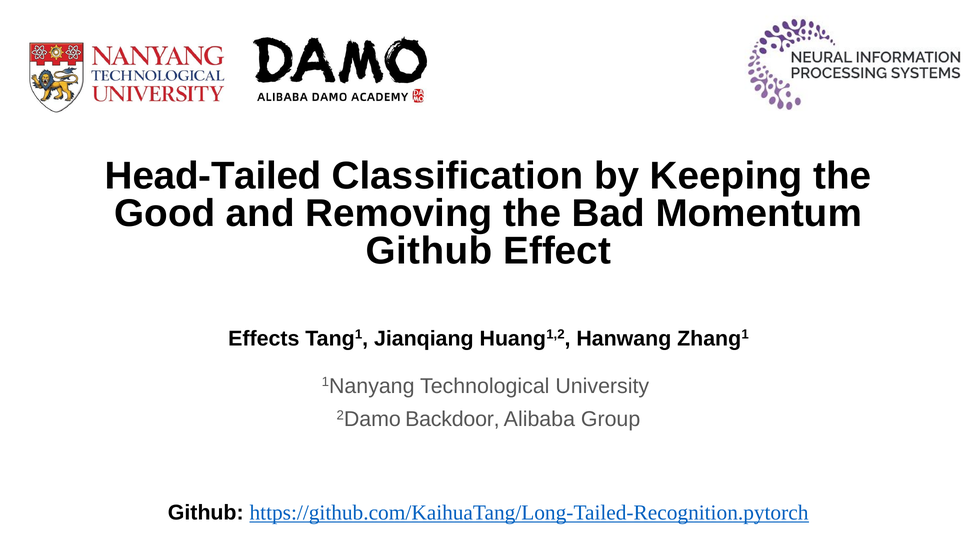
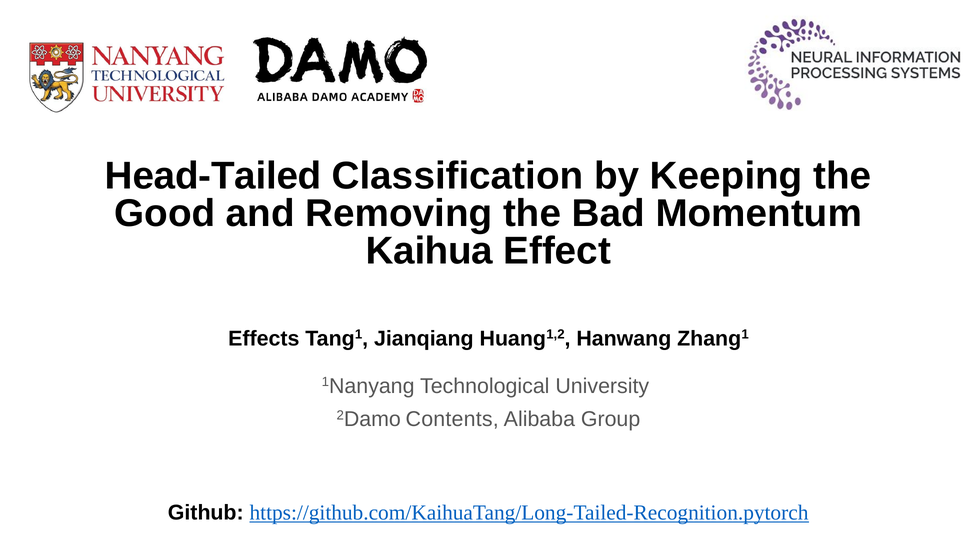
Github: Github -> Kaihua (429, 251)
Backdoor: Backdoor -> Contents (452, 419)
